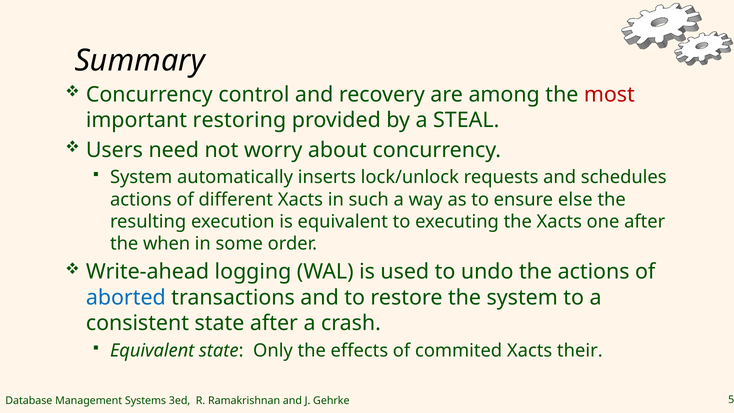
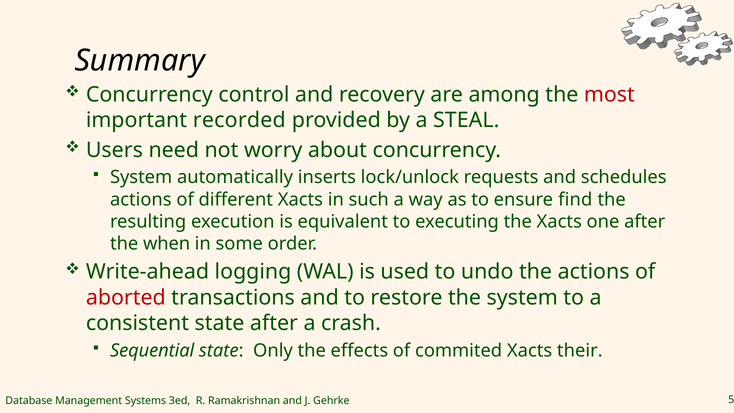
restoring: restoring -> recorded (239, 120)
else: else -> find (575, 199)
aborted colour: blue -> red (126, 297)
Equivalent: Equivalent -> Sequential (152, 350)
